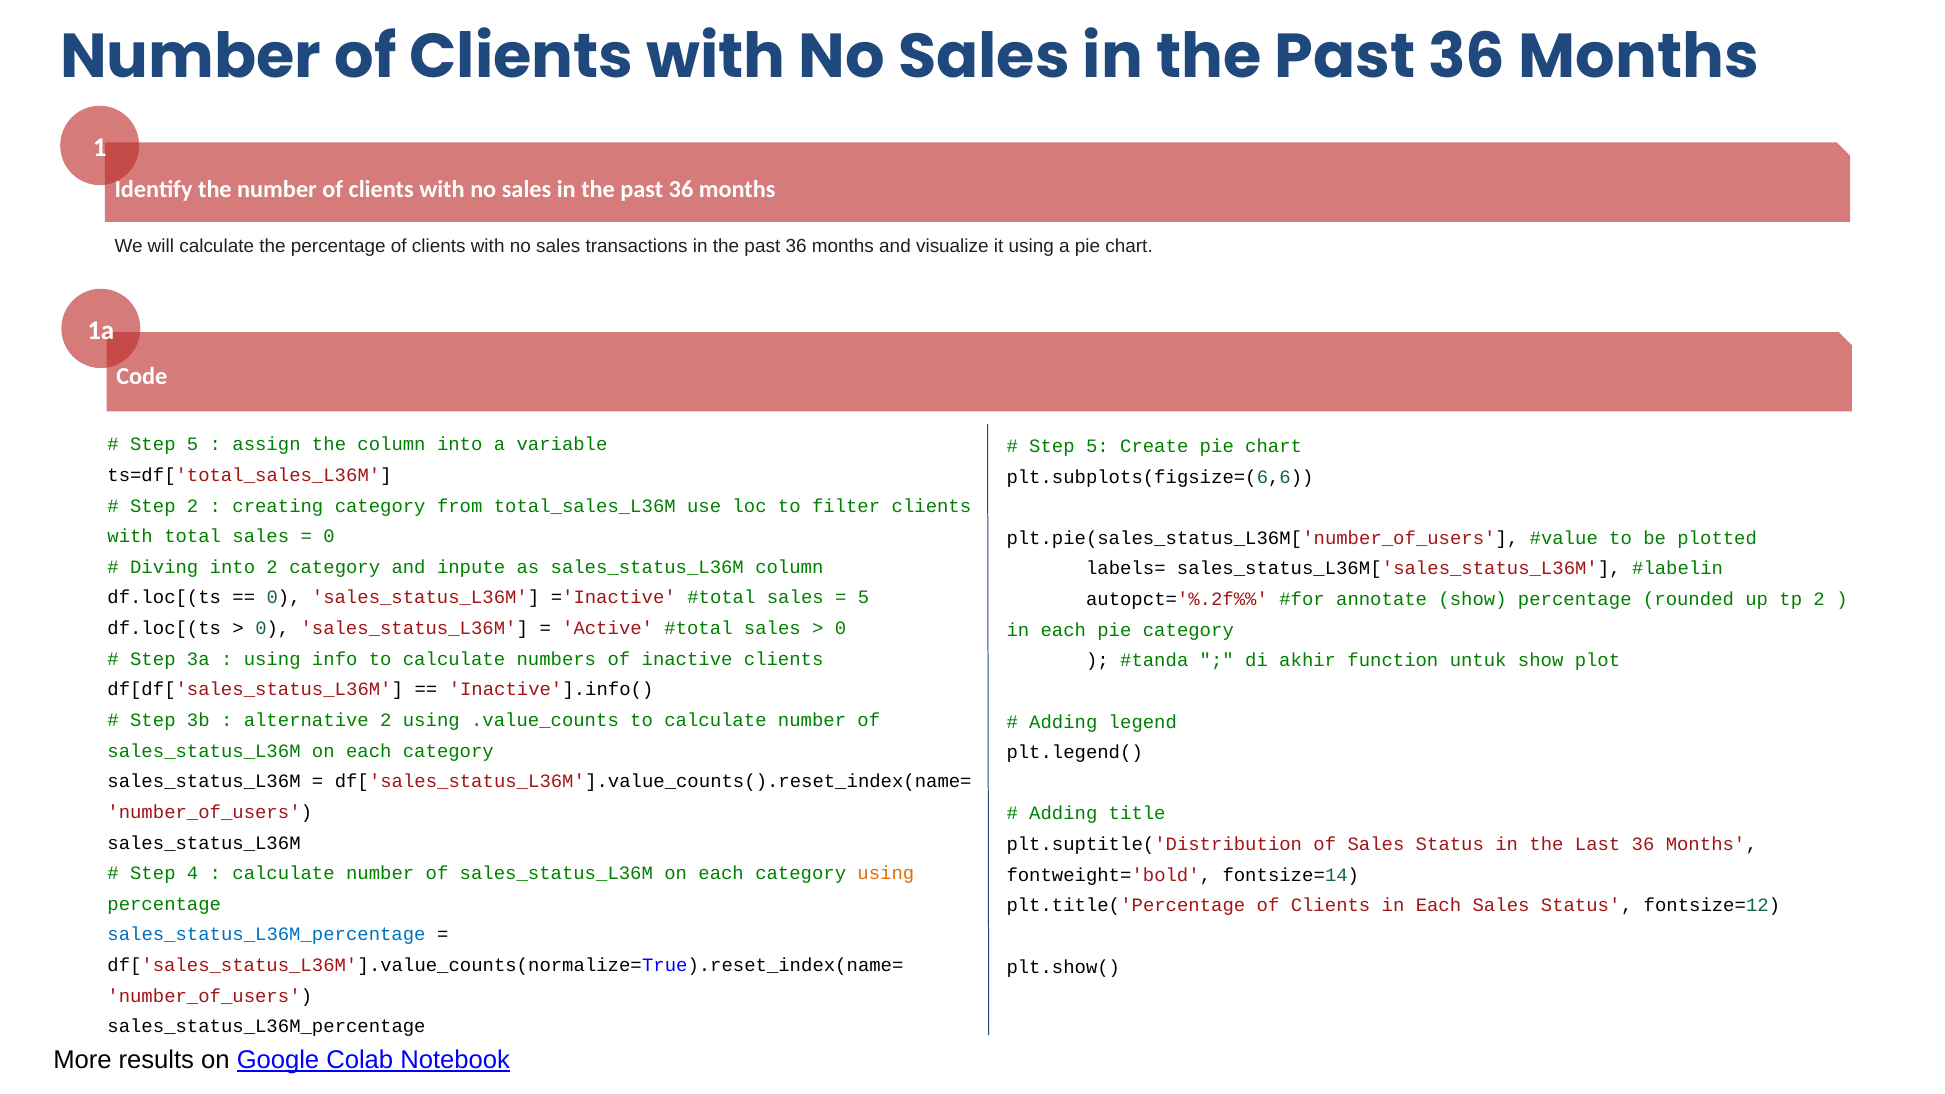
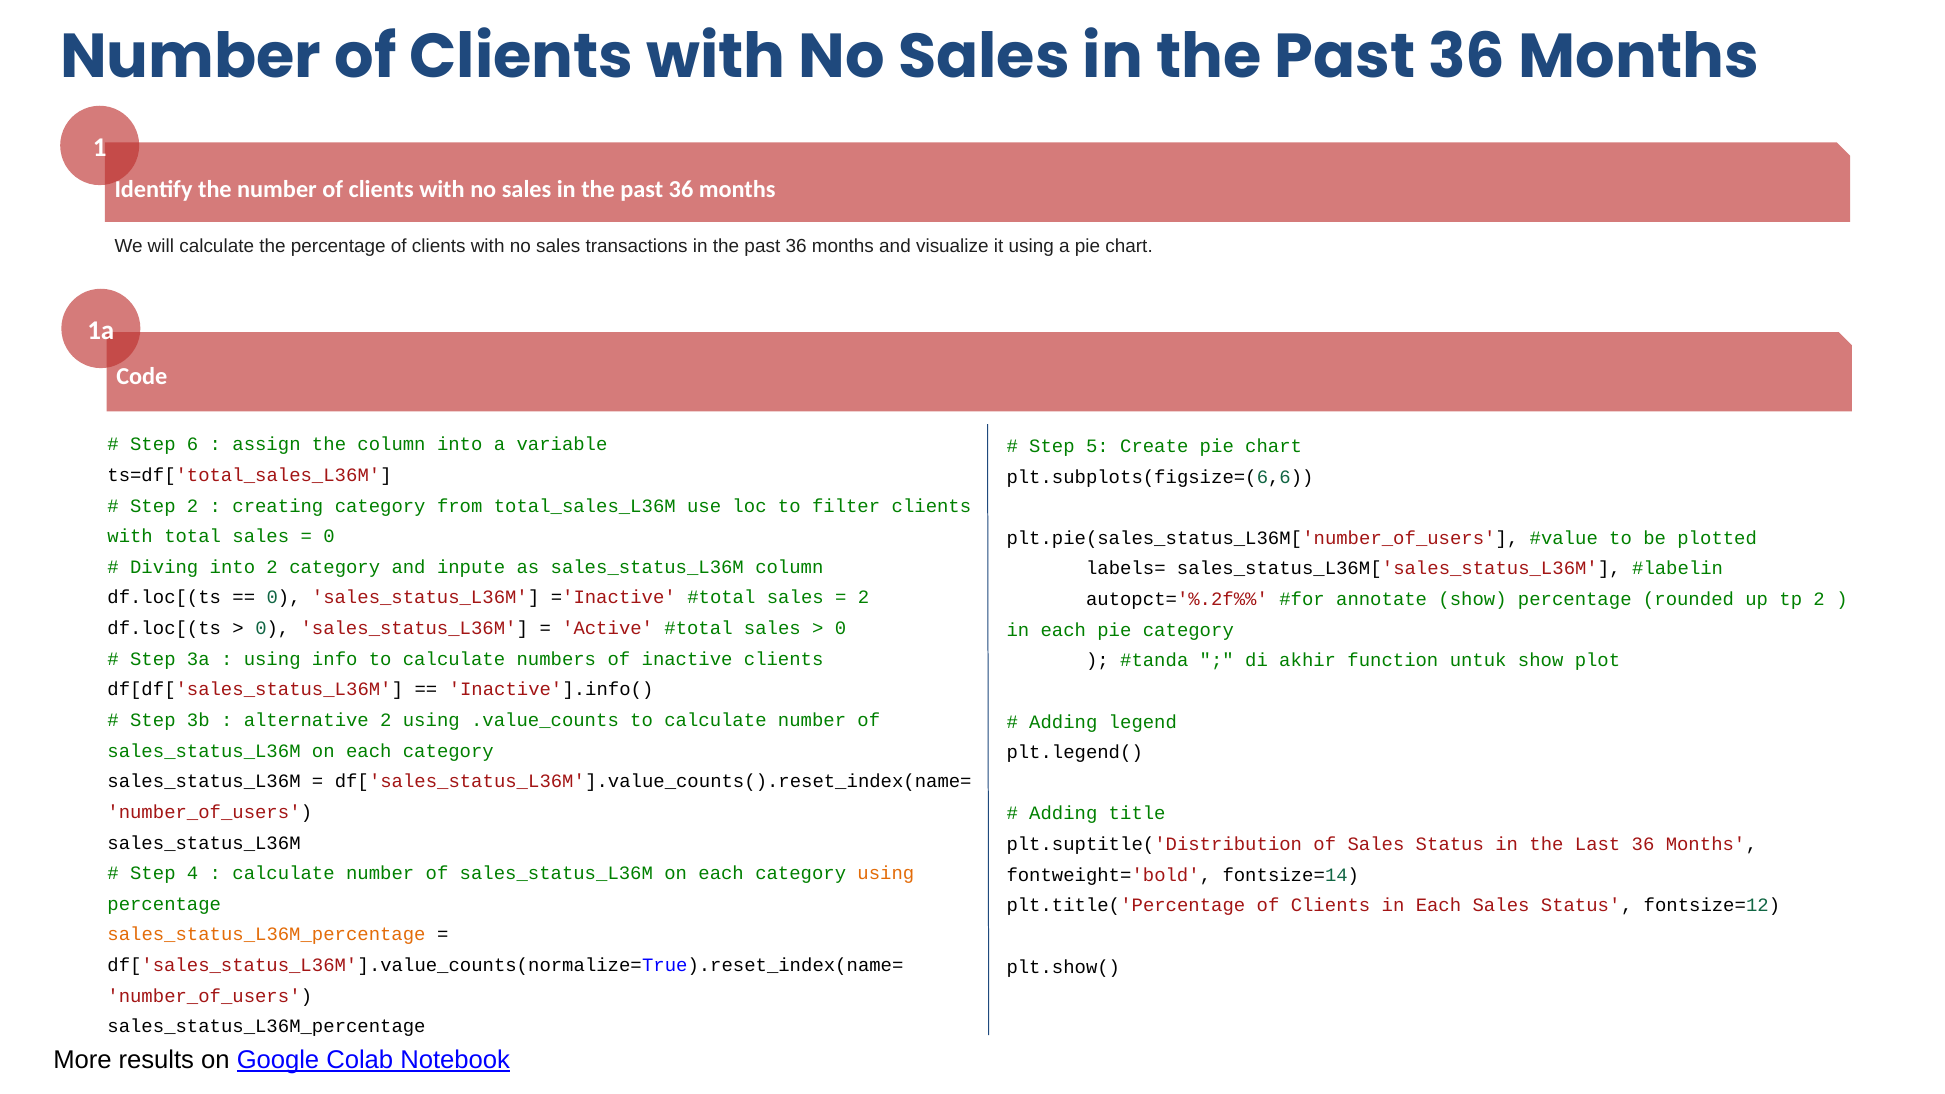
5: 5 -> 6 (193, 445)
5: 5 -> 2 (864, 598)
sales_status_L36M_percentage colour: blue -> orange (267, 935)
